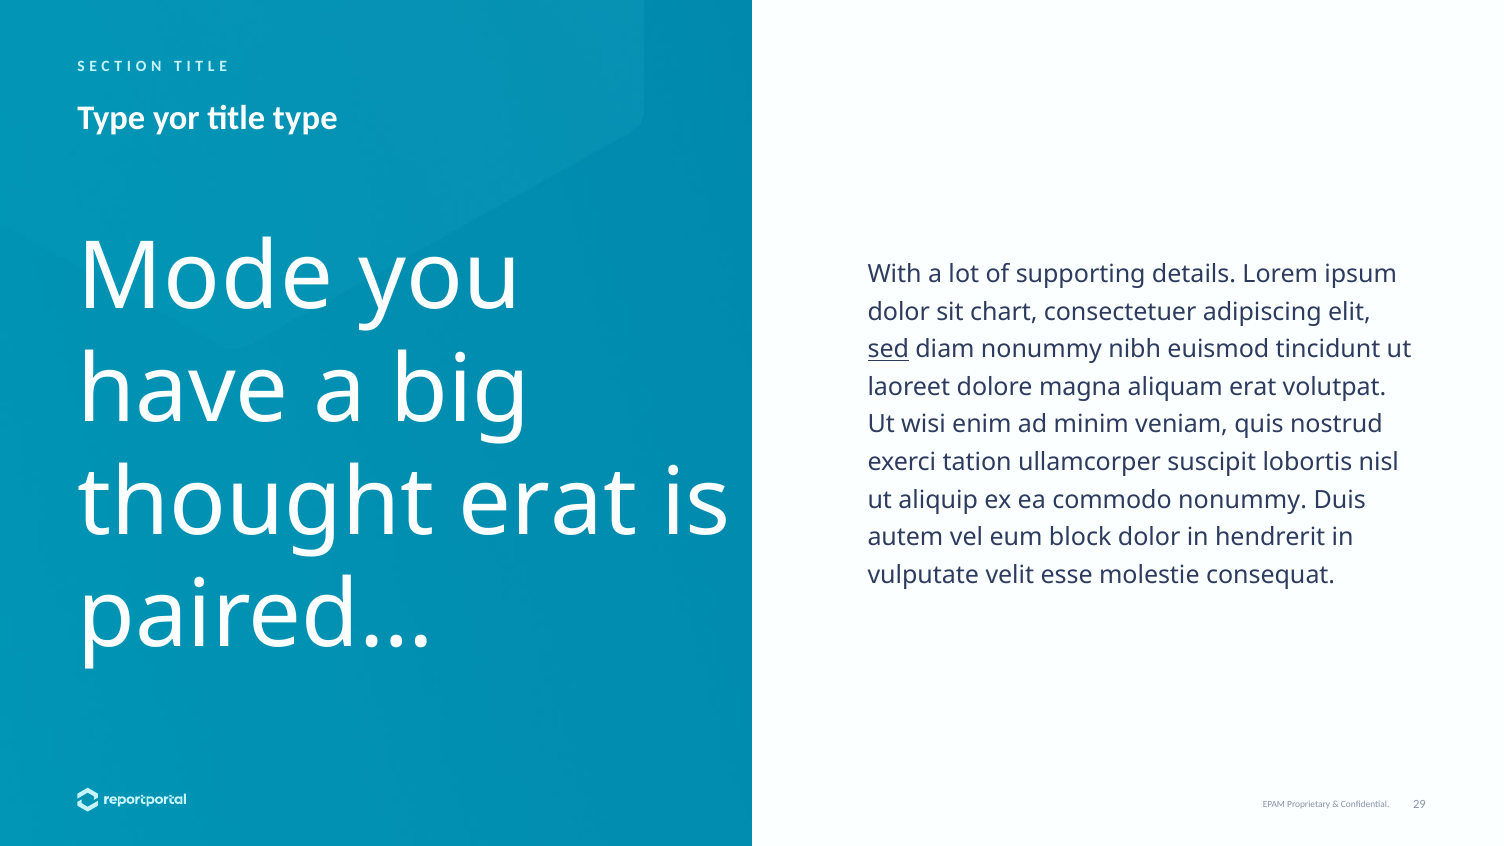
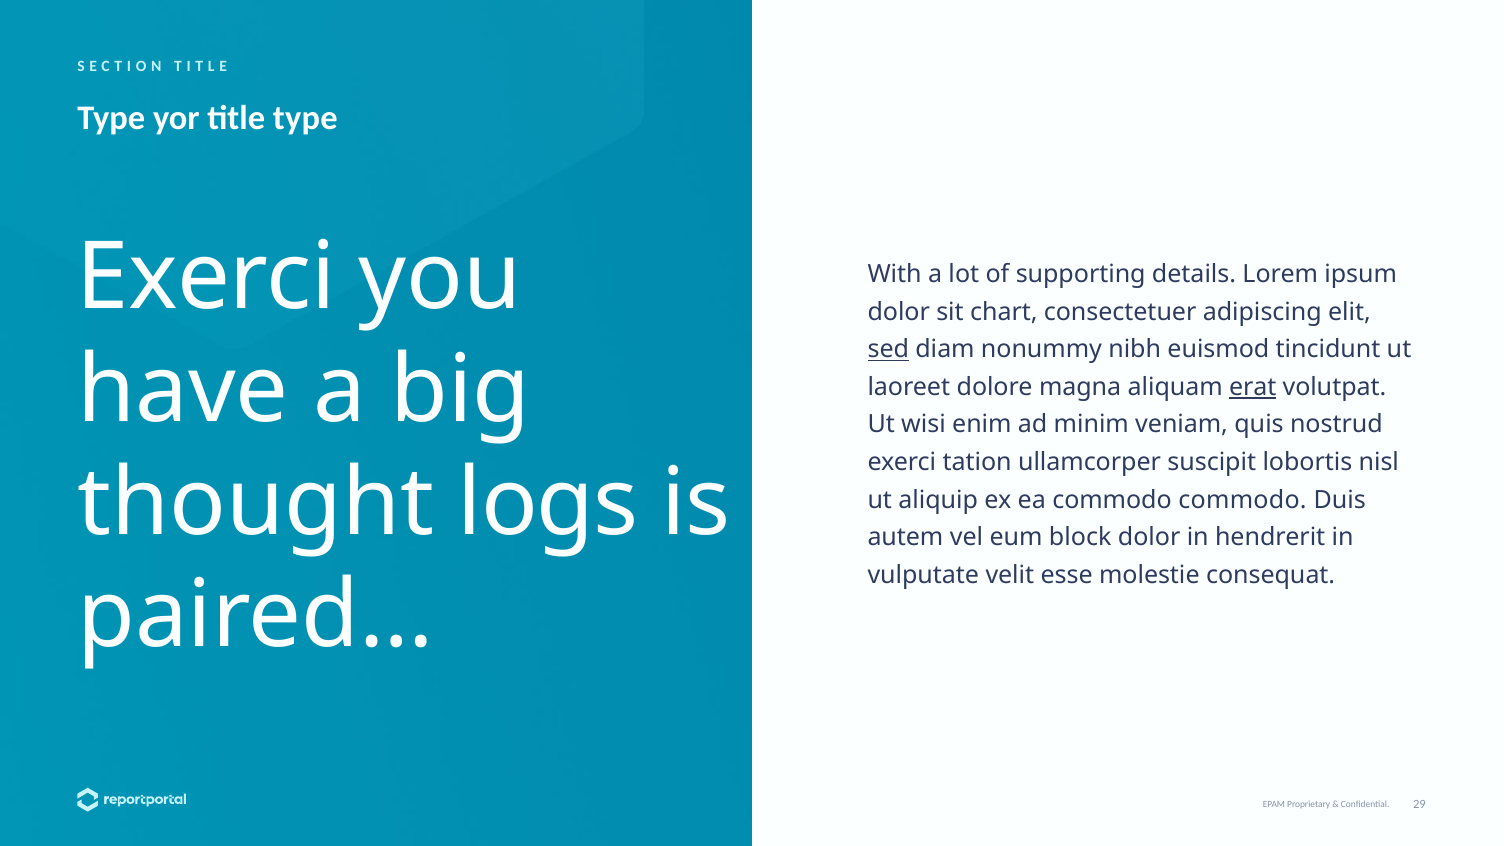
Mode: Mode -> Exerci (206, 278)
erat underline: none -> present (1253, 387)
thought erat: erat -> logs (548, 503)
commodo nonummy: nonummy -> commodo (1243, 500)
